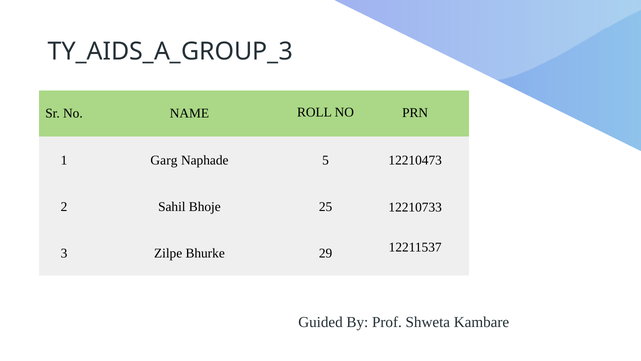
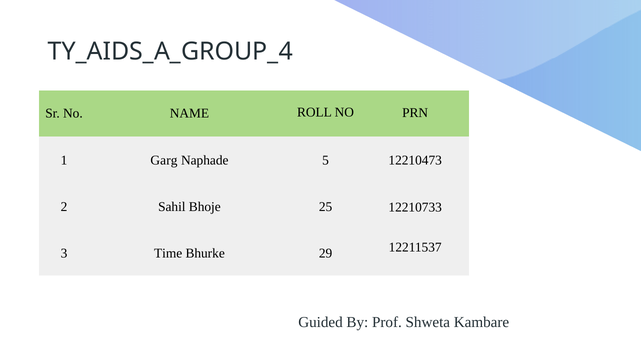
TY_AIDS_A_GROUP_3: TY_AIDS_A_GROUP_3 -> TY_AIDS_A_GROUP_4 (170, 51)
Zilpe: Zilpe -> Time (168, 253)
